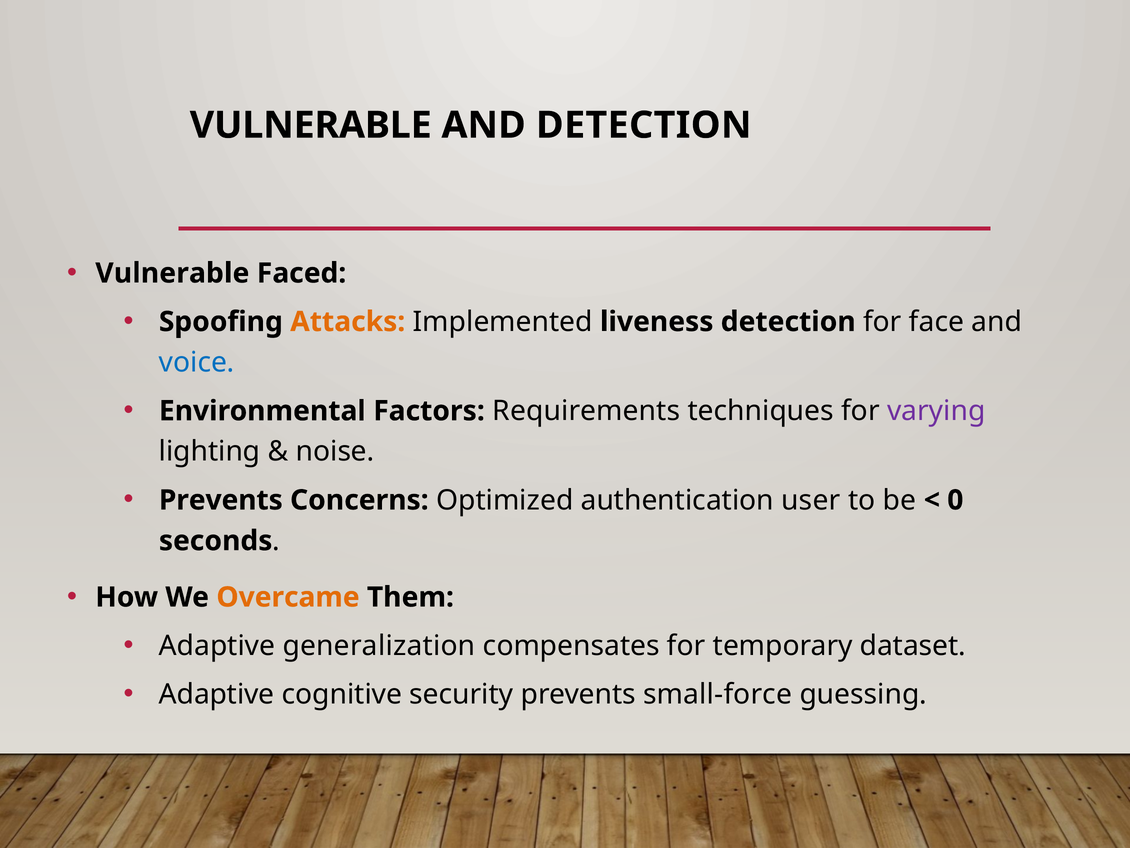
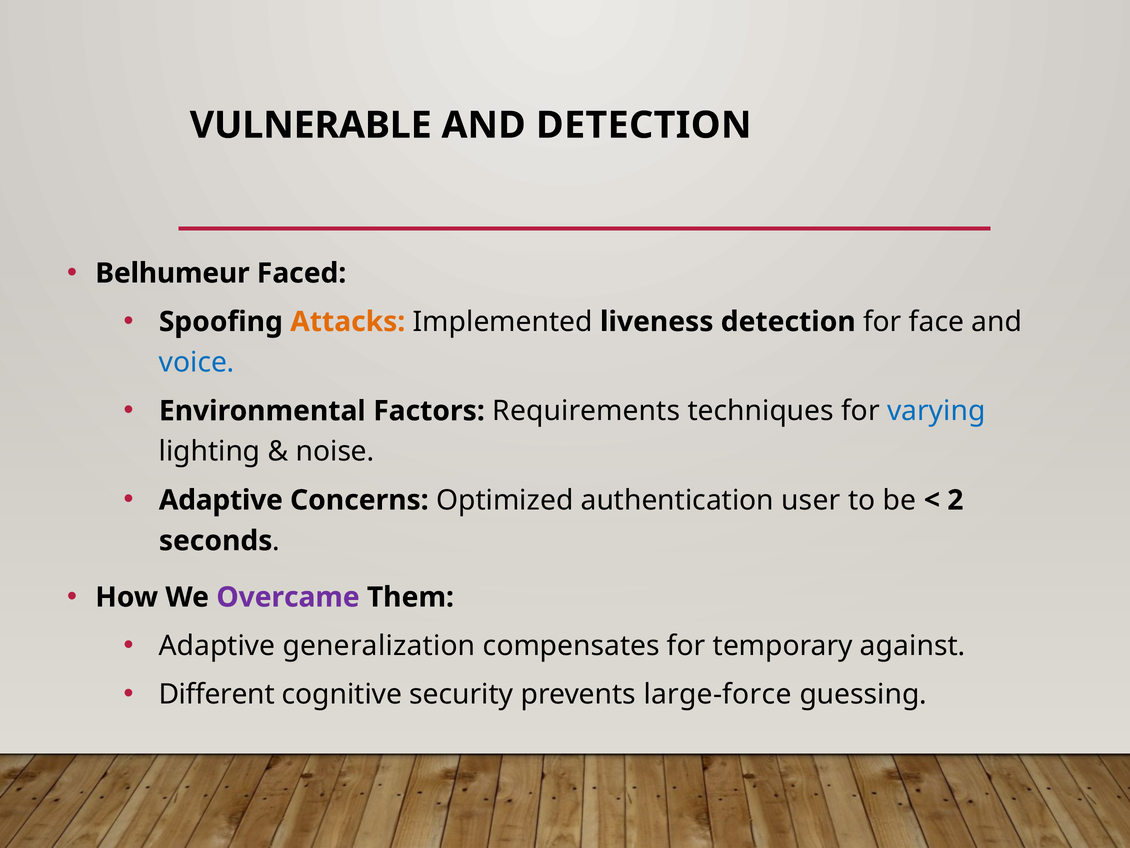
Vulnerable: Vulnerable -> Belhumeur (172, 273)
varying colour: purple -> blue (936, 411)
Prevents: Prevents -> Adaptive (221, 500)
0: 0 -> 2 (955, 500)
Overcame colour: orange -> purple (288, 597)
dataset: dataset -> against (913, 645)
Adaptive: Adaptive -> Different (217, 694)
small-force: small-force -> large-force (718, 694)
